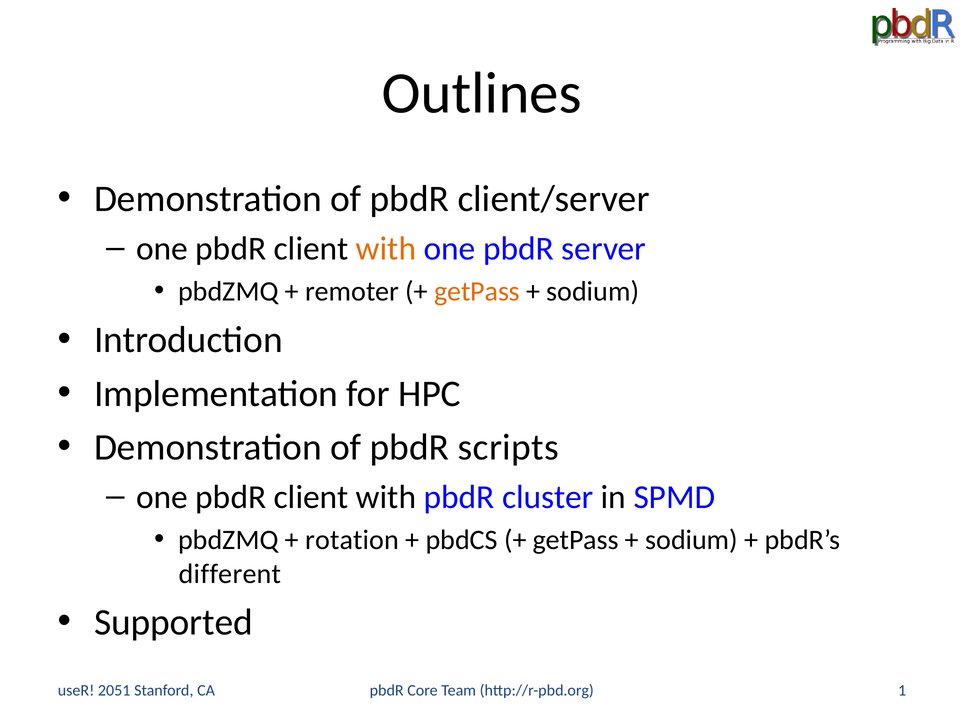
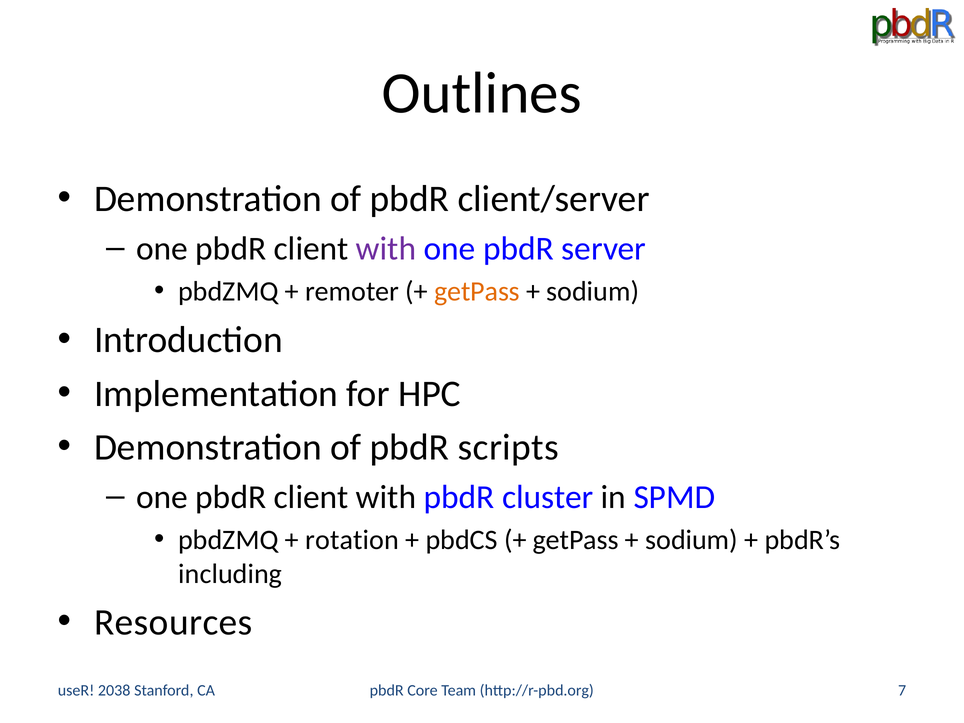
with colour: orange -> purple (386, 248)
different: different -> including (230, 574)
Supported: Supported -> Resources (173, 622)
1: 1 -> 7 (902, 690)
2051: 2051 -> 2038 (114, 690)
